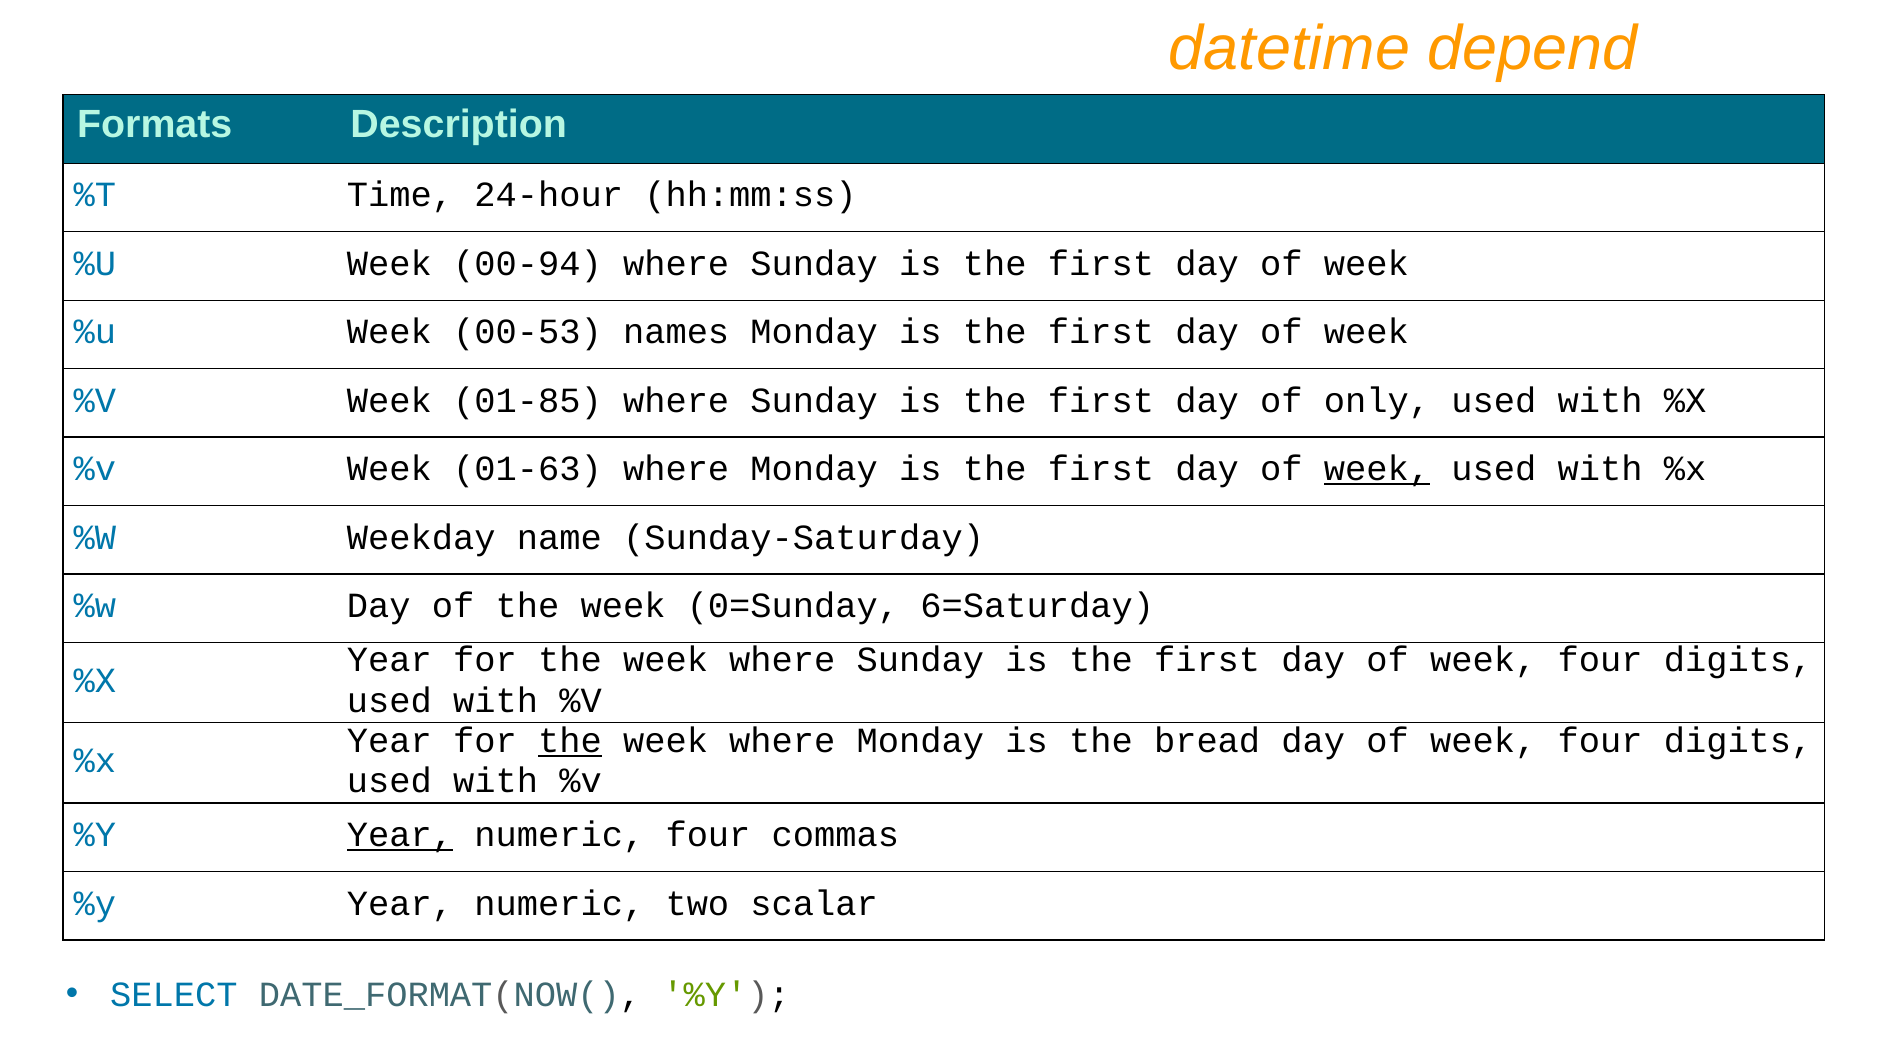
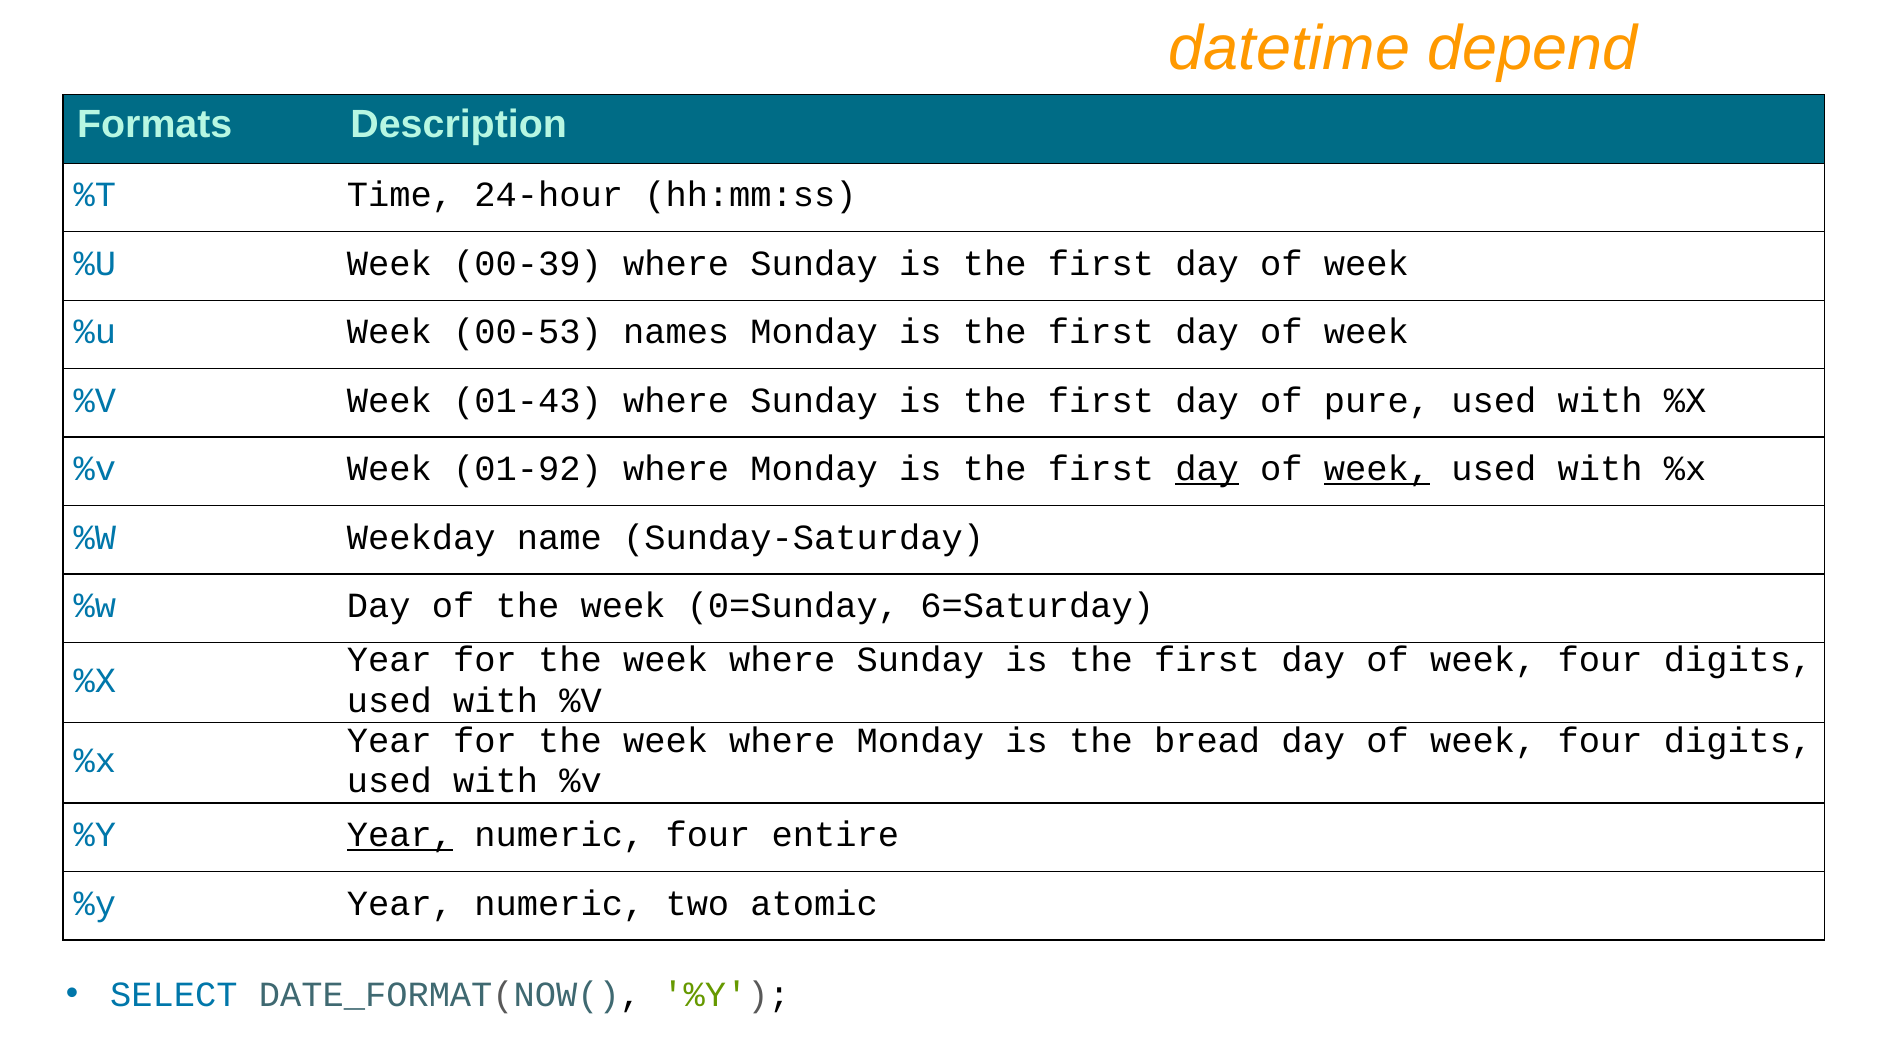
00-94: 00-94 -> 00-39 (527, 264)
01-85: 01-85 -> 01-43 (527, 401)
only: only -> pure (1377, 401)
01-63: 01-63 -> 01-92 (527, 469)
day underline: none -> present (1207, 469)
the underline: present -> none (570, 741)
commas: commas -> entire (835, 835)
scalar: scalar -> atomic (814, 904)
